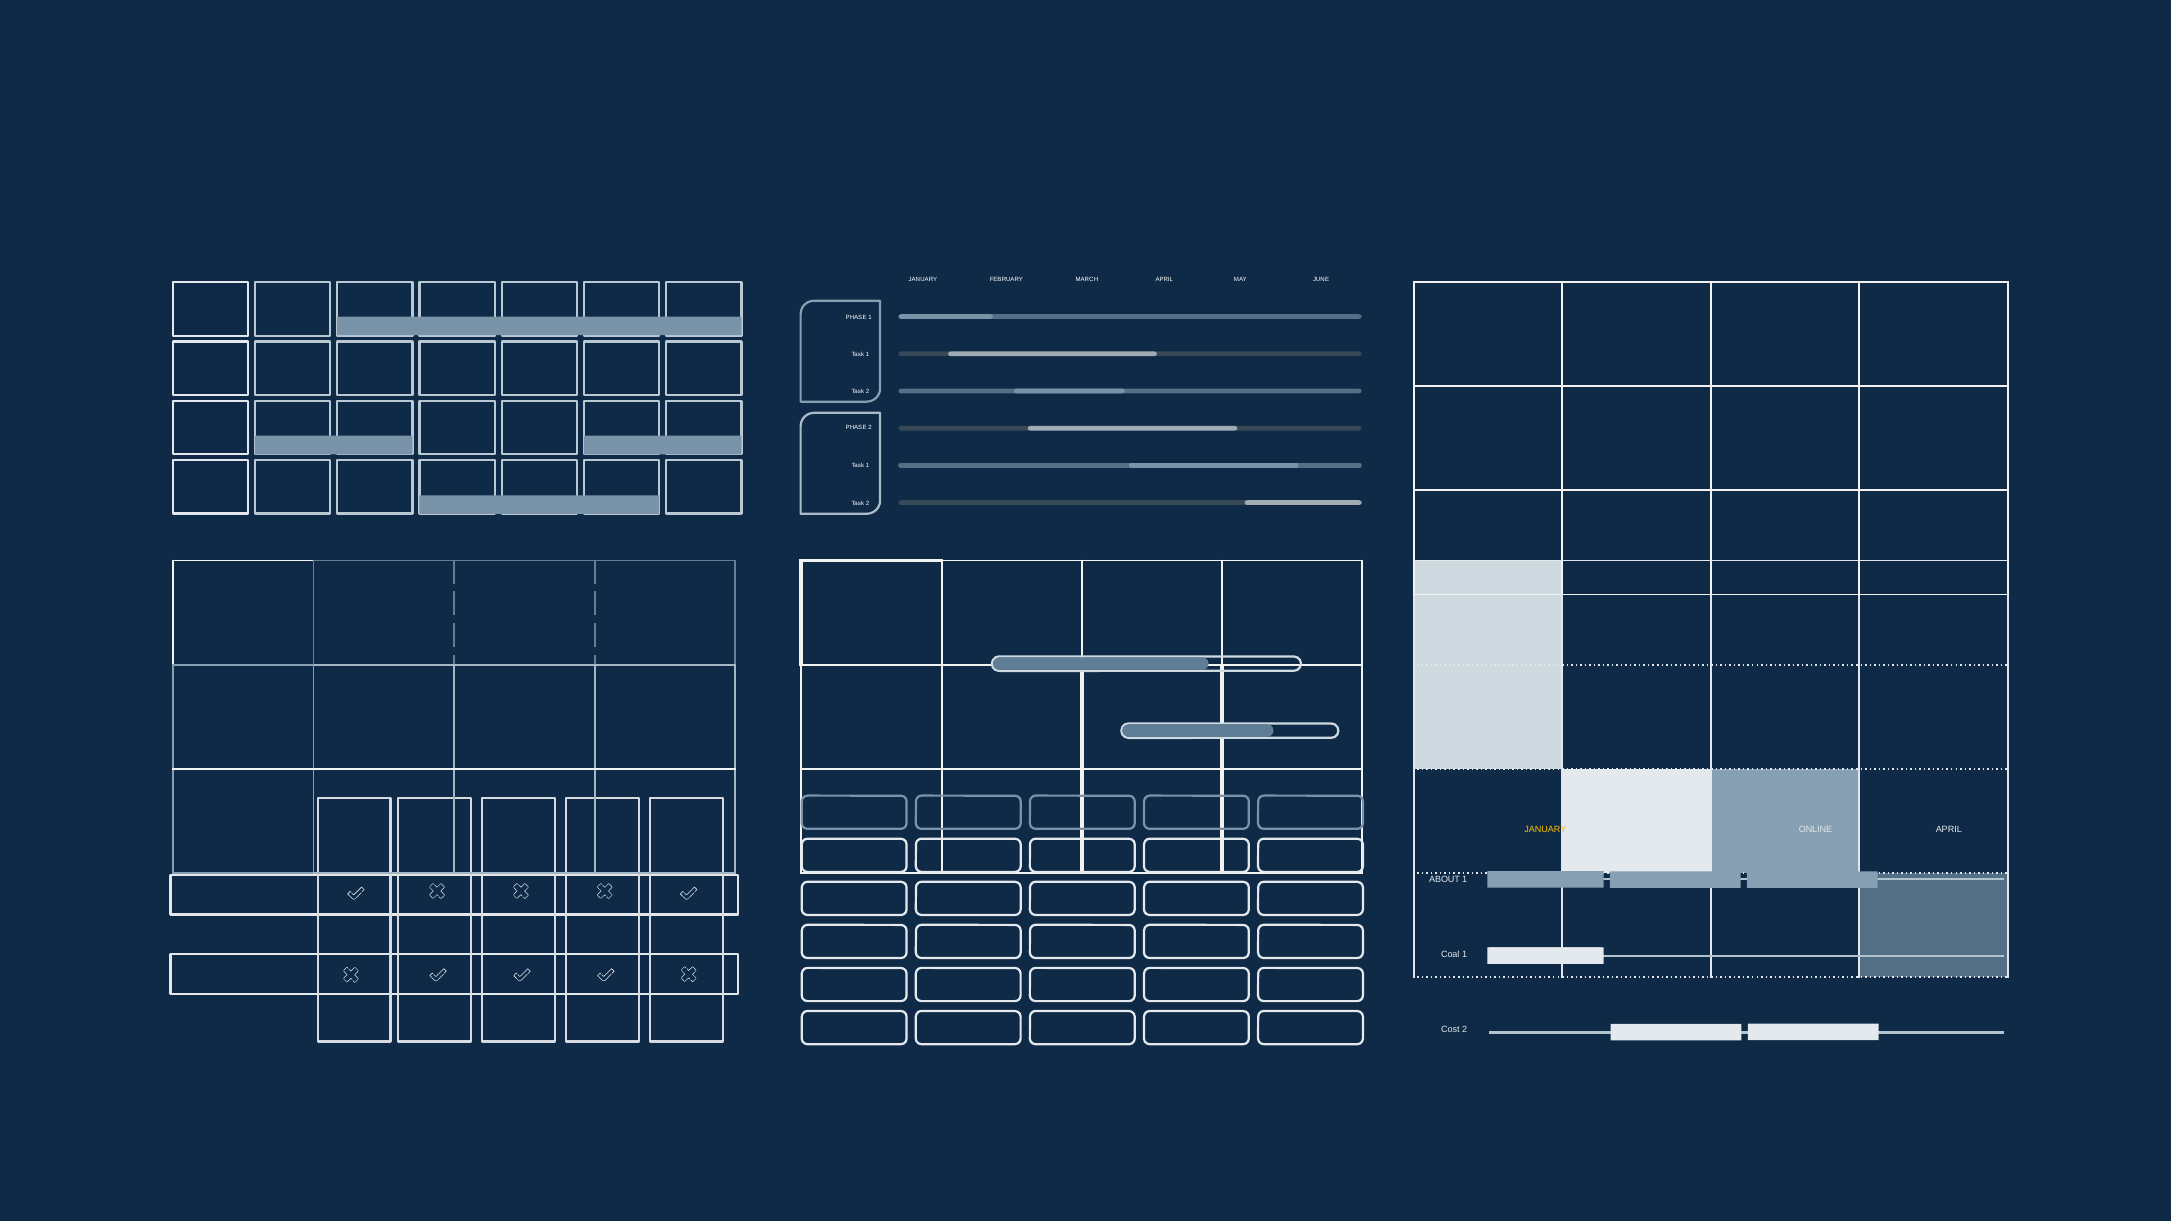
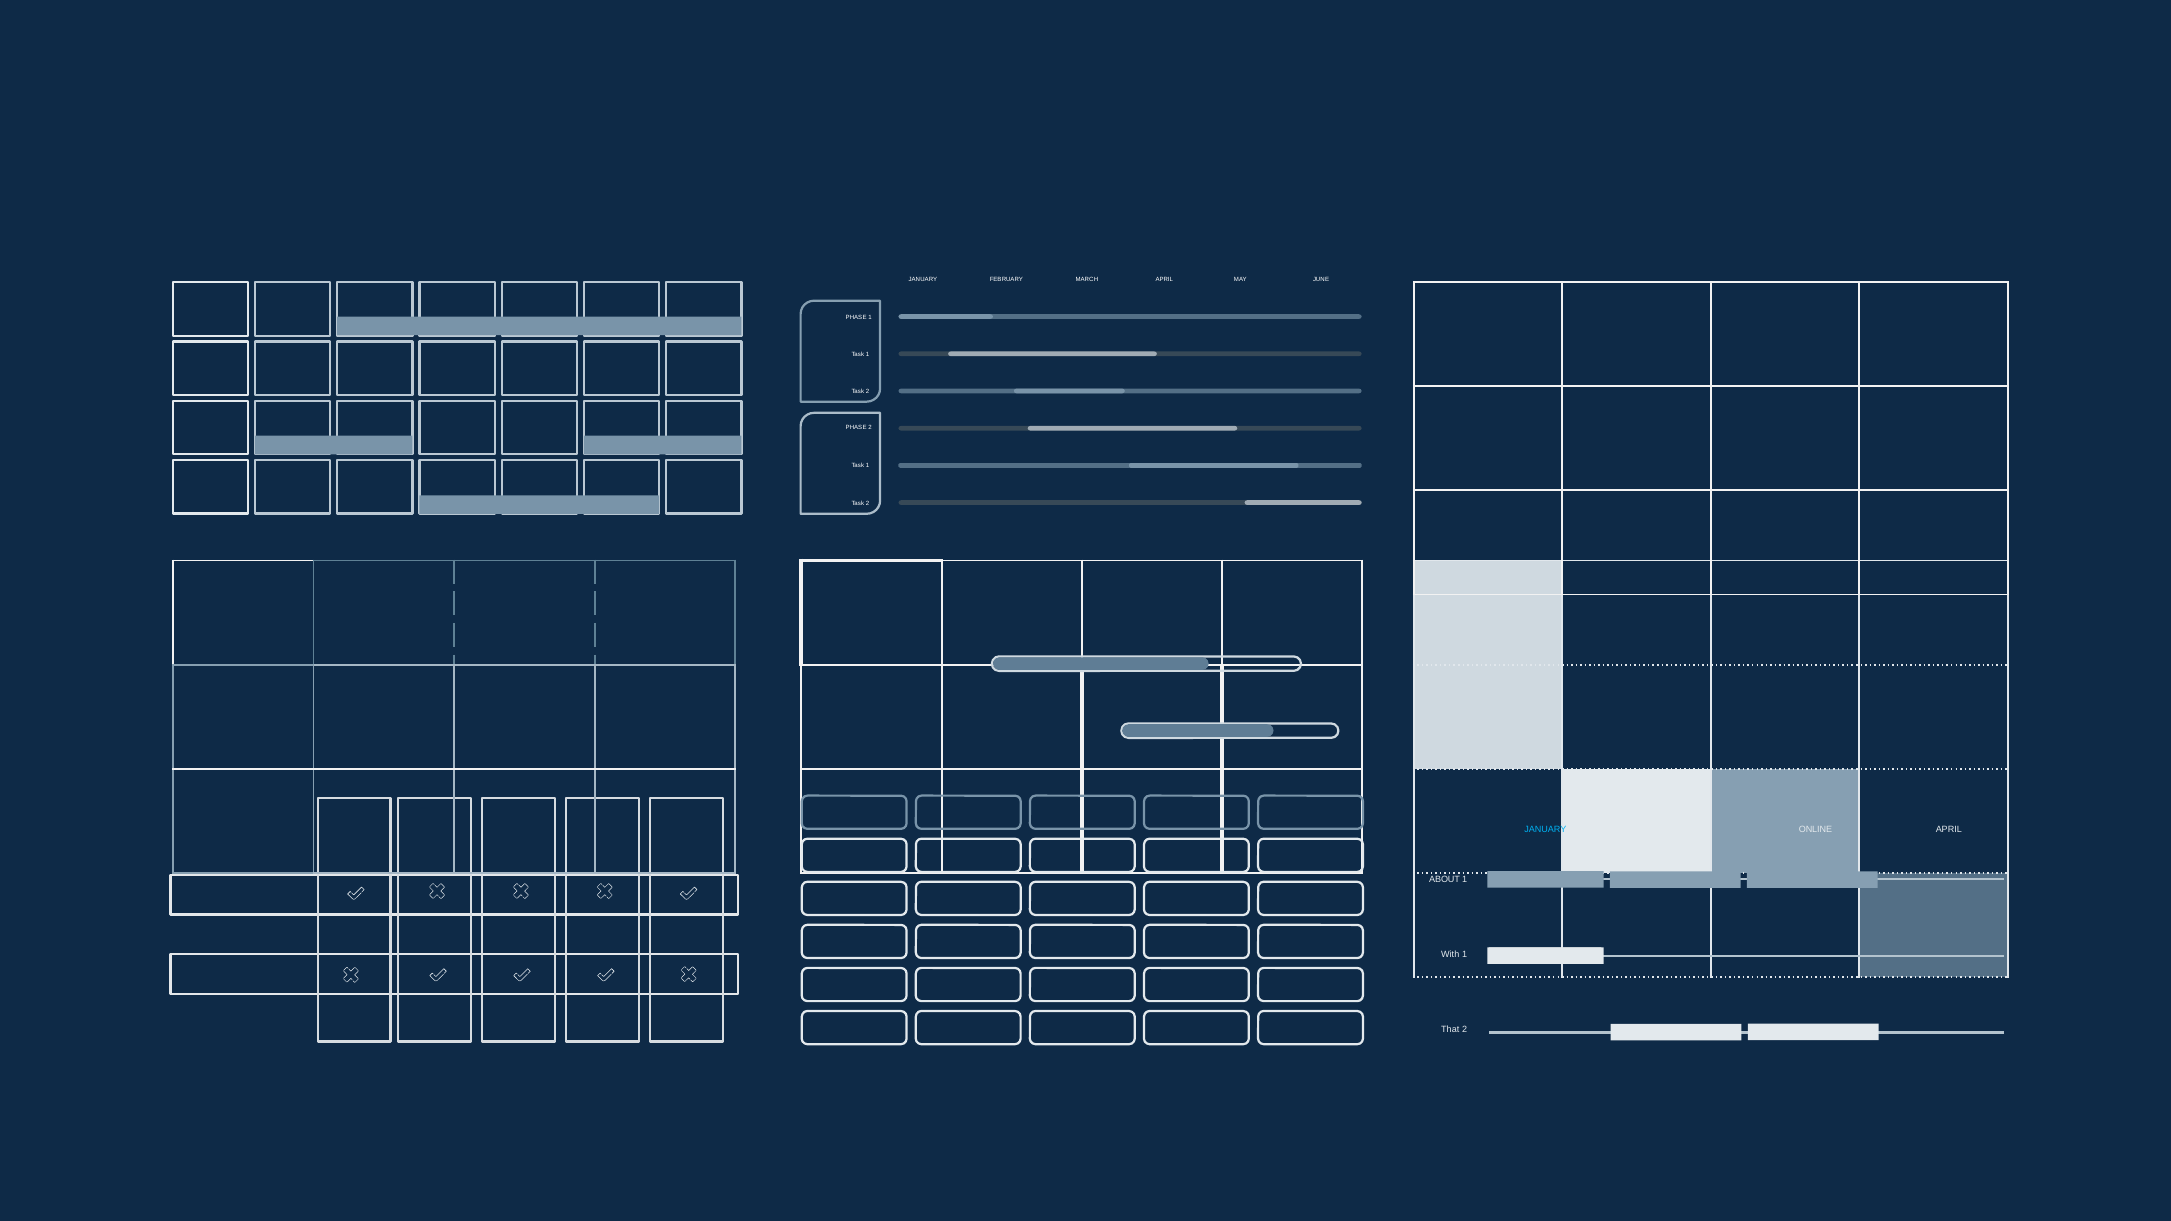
JANUARY colour: yellow -> light blue (1545, 830)
Coal: Coal -> With (1450, 955)
Cost: Cost -> That (1450, 1030)
